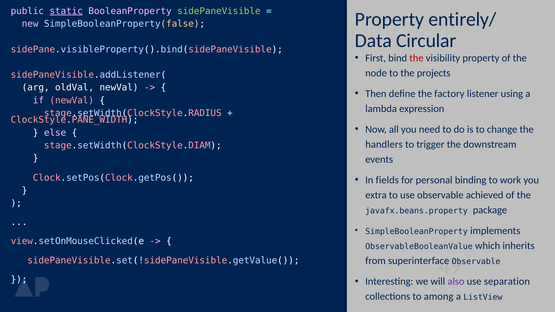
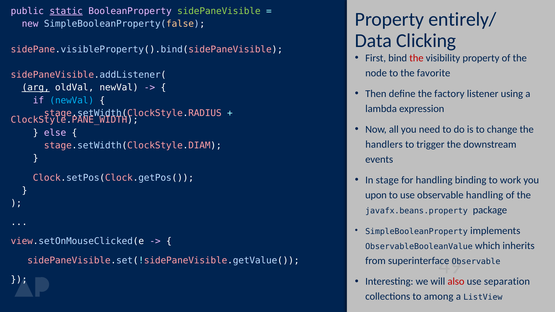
Circular: Circular -> Clicking (426, 41)
projects: projects -> favorite (434, 73)
arg underline: none -> present (36, 88)
newVal colour: pink -> light blue (72, 100)
fields: fields -> stage (387, 180)
for personal: personal -> handling (434, 180)
extra: extra -> upon (376, 195)
observable achieved: achieved -> handling (485, 195)
also colour: purple -> red (456, 282)
